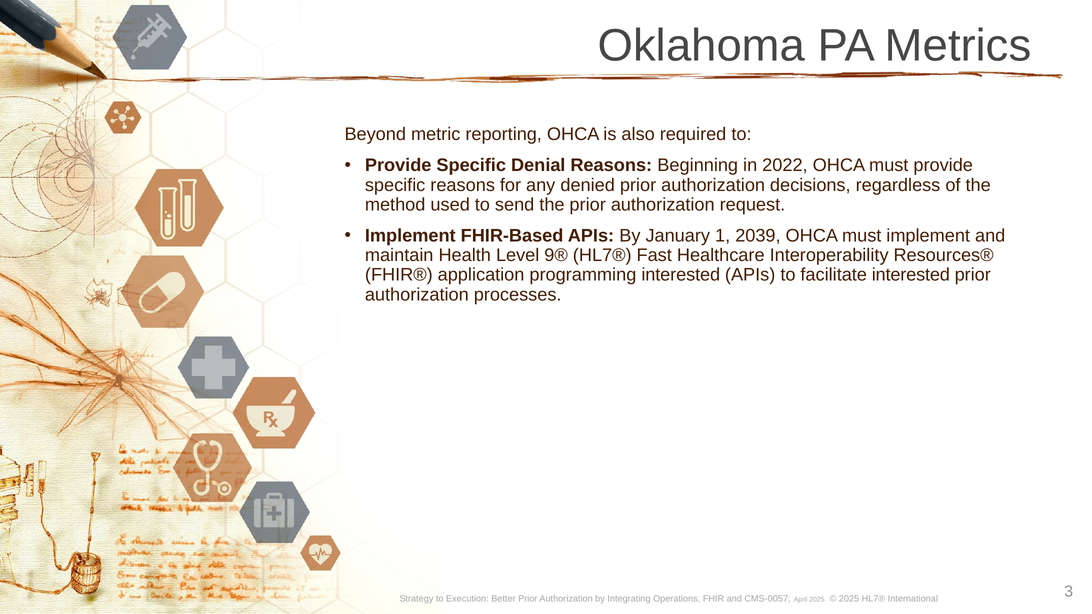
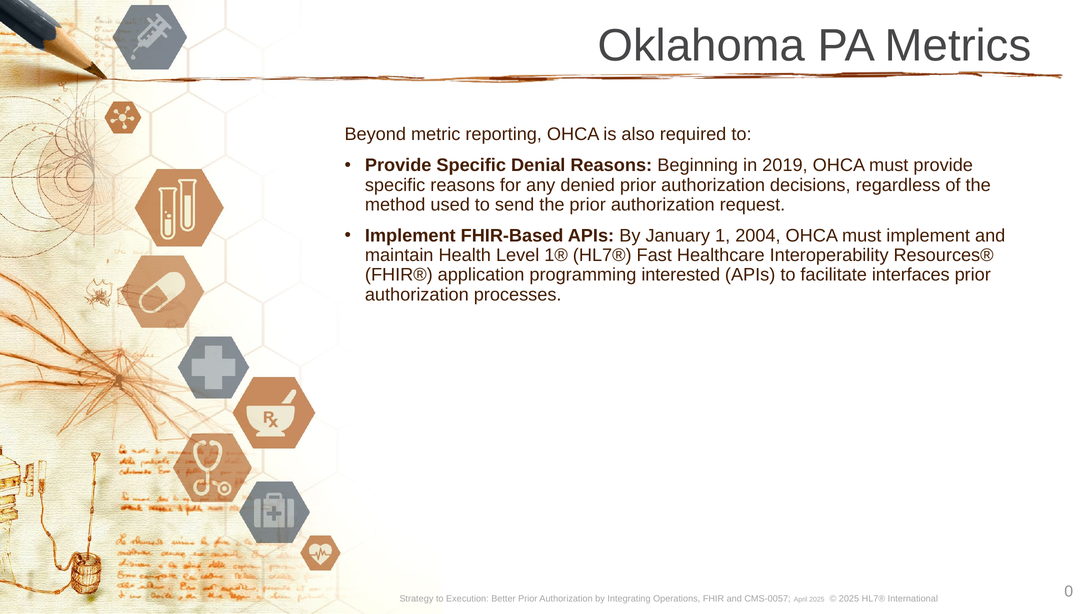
2022: 2022 -> 2019 (785, 165)
2039: 2039 -> 2004 (758, 236)
9®: 9® -> 1® (556, 255)
facilitate interested: interested -> interfaces (911, 275)
3: 3 -> 0 (1069, 592)
